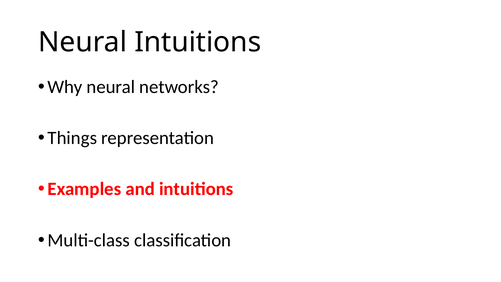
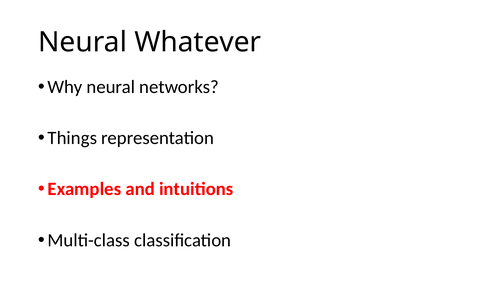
Neural Intuitions: Intuitions -> Whatever (198, 42)
